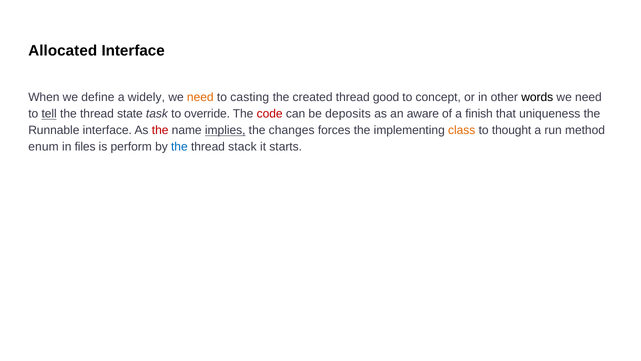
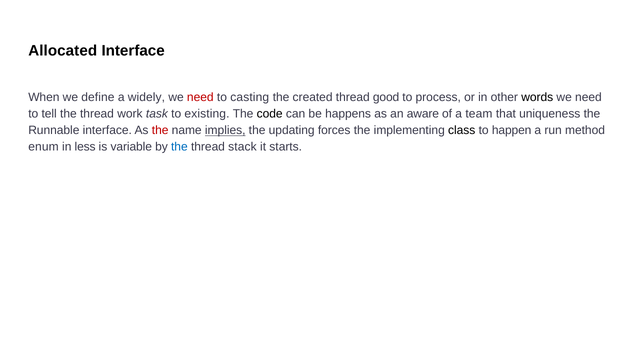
need colour: orange -> red (200, 97)
concept: concept -> process (438, 97)
tell underline: present -> none (49, 114)
state: state -> work (130, 114)
override: override -> existing (207, 114)
code colour: red -> black (270, 114)
deposits: deposits -> happens (348, 114)
finish: finish -> team (479, 114)
changes: changes -> updating (292, 130)
class colour: orange -> black (462, 130)
thought: thought -> happen (512, 130)
files: files -> less (85, 147)
perform: perform -> variable (131, 147)
